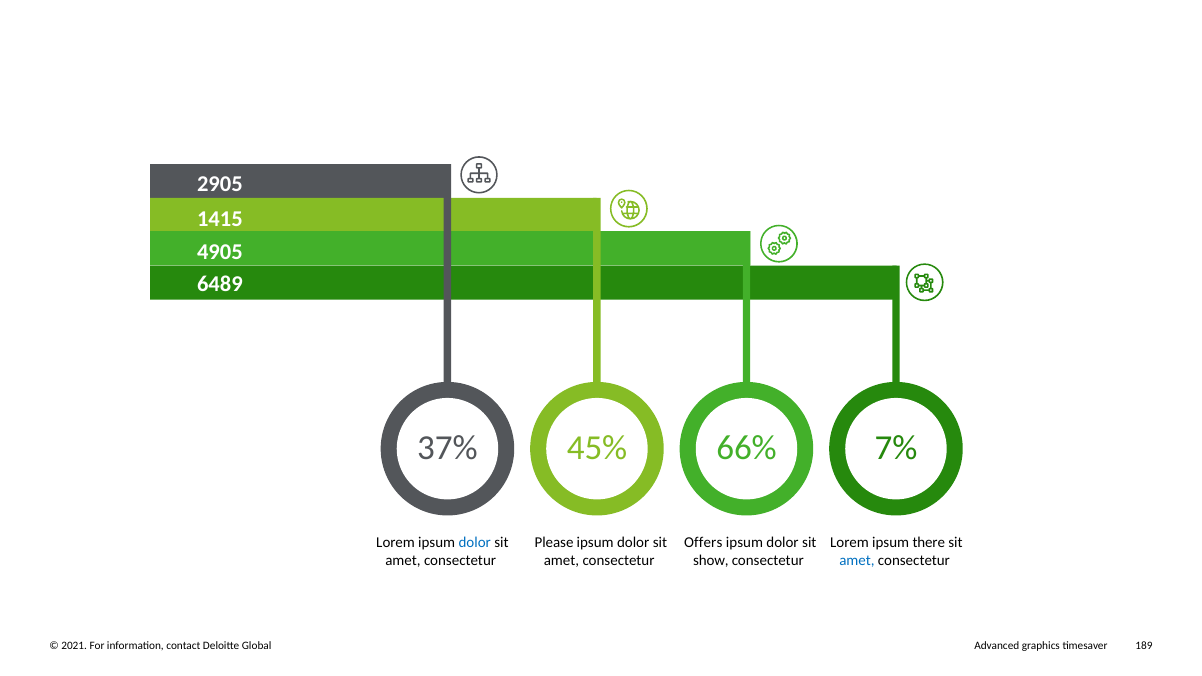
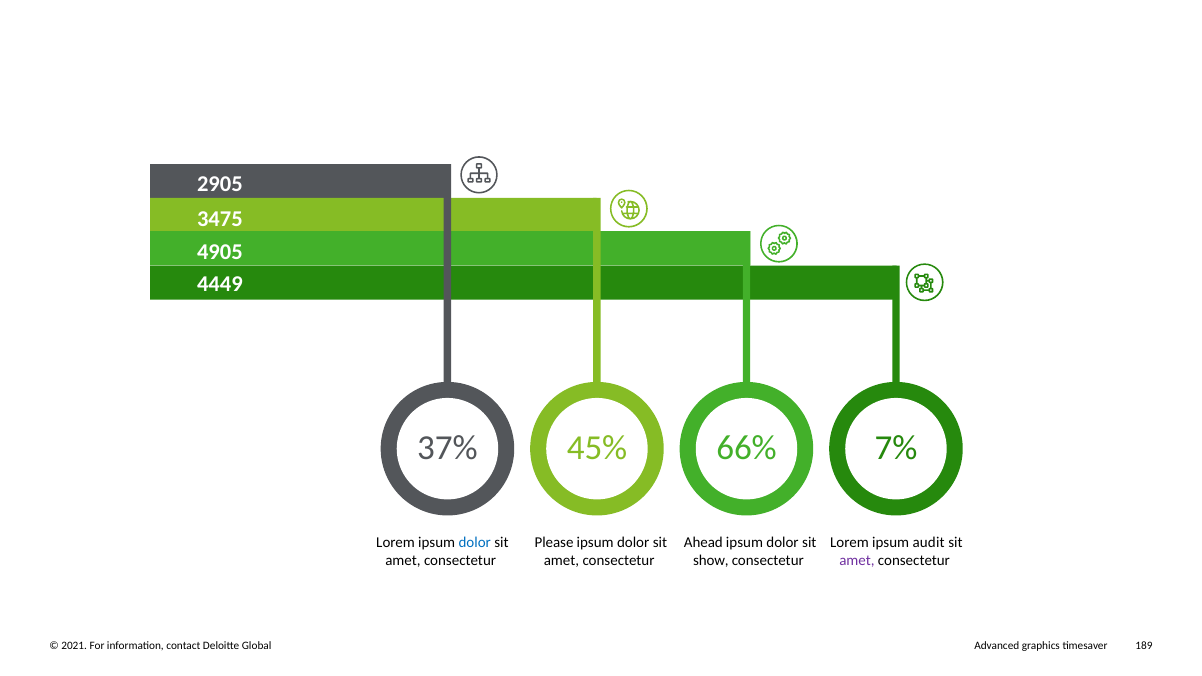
1415: 1415 -> 3475 (220, 219)
6489: 6489 -> 4449 (220, 284)
Offers: Offers -> Ahead (703, 543)
there: there -> audit (929, 543)
amet colour: blue -> purple (857, 561)
